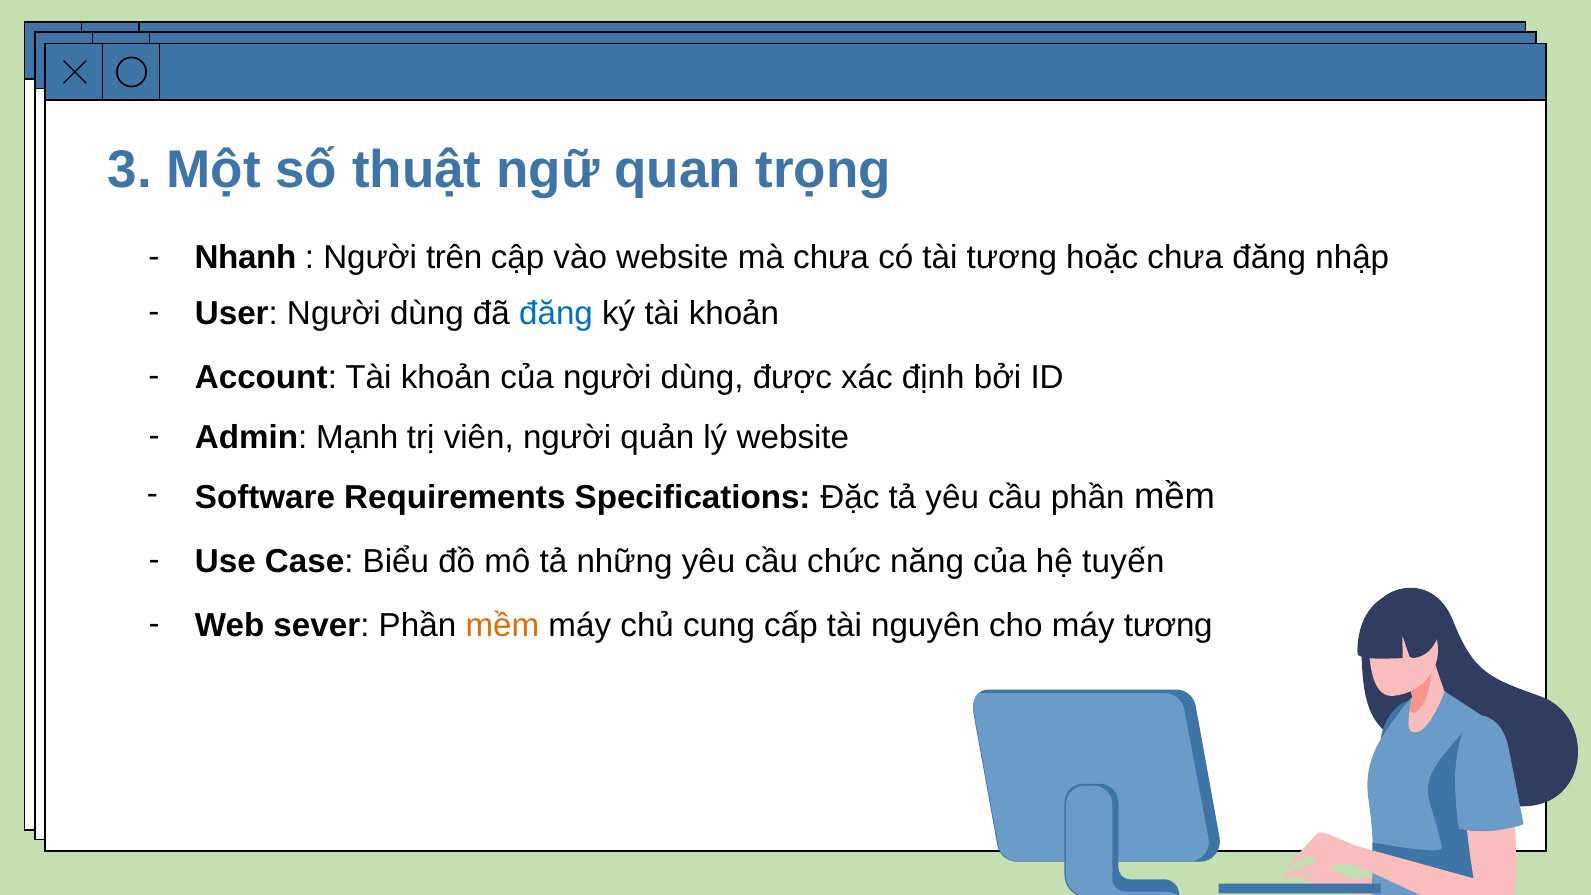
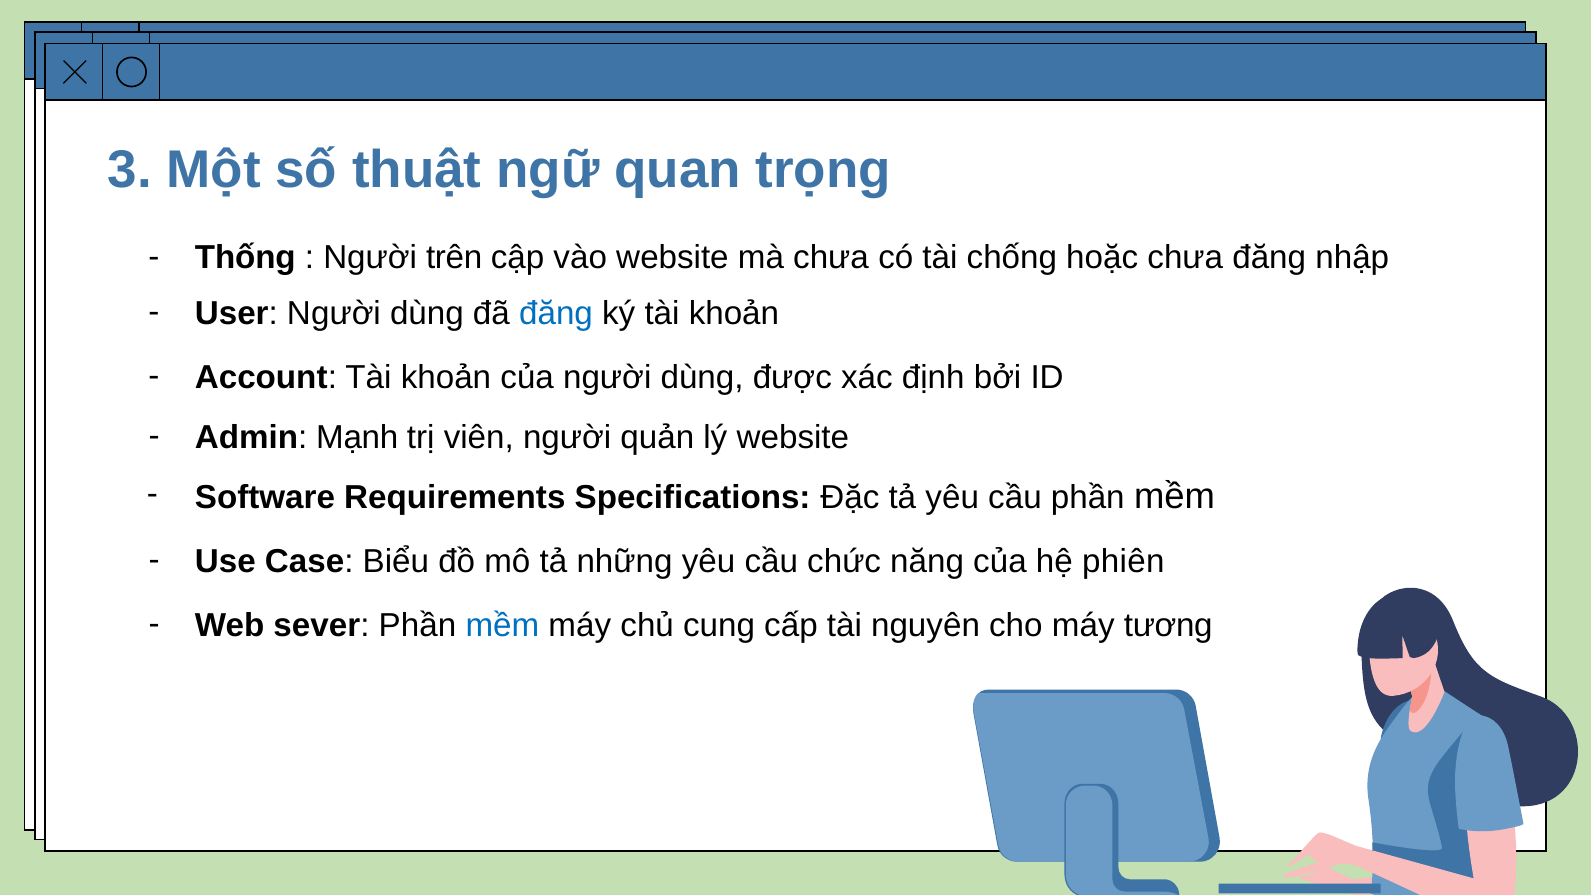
Nhanh: Nhanh -> Thống (245, 258)
tài tương: tương -> chống (1012, 258)
tuyến: tuyến -> phiên (1123, 561)
mềm colour: orange -> blue (502, 626)
